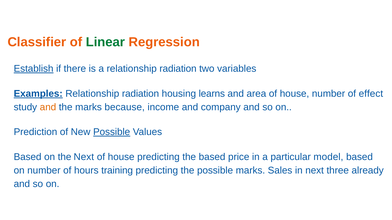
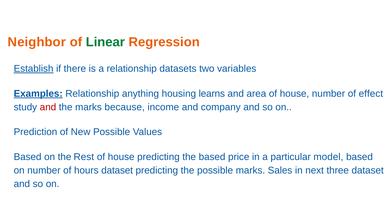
Classifier: Classifier -> Neighbor (37, 42)
a relationship radiation: radiation -> datasets (178, 69)
Examples Relationship radiation: radiation -> anything (140, 94)
and colour: orange -> red (48, 107)
Possible underline: present -> none (112, 132)
the Next: Next -> Rest (84, 157)
hours training: training -> dataset (117, 171)
three already: already -> dataset (368, 171)
